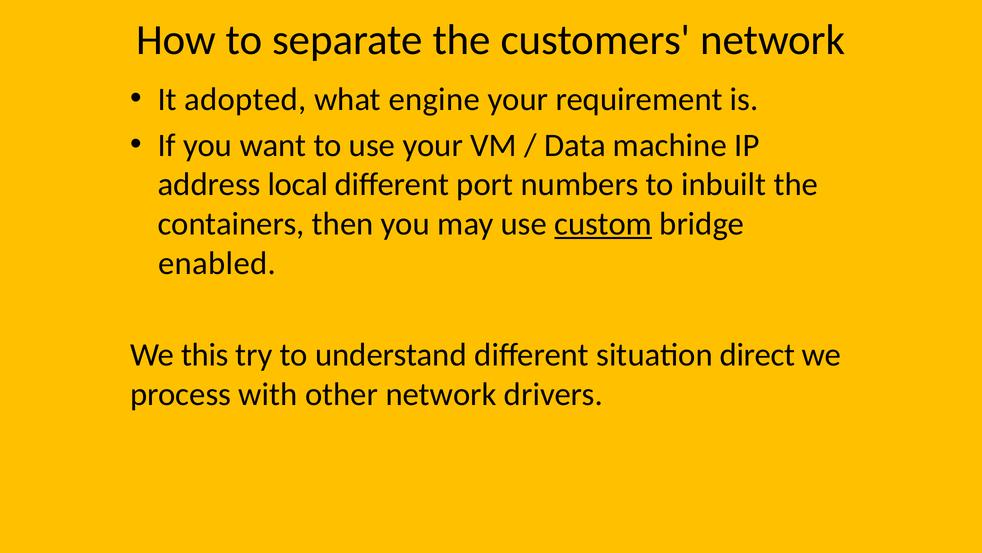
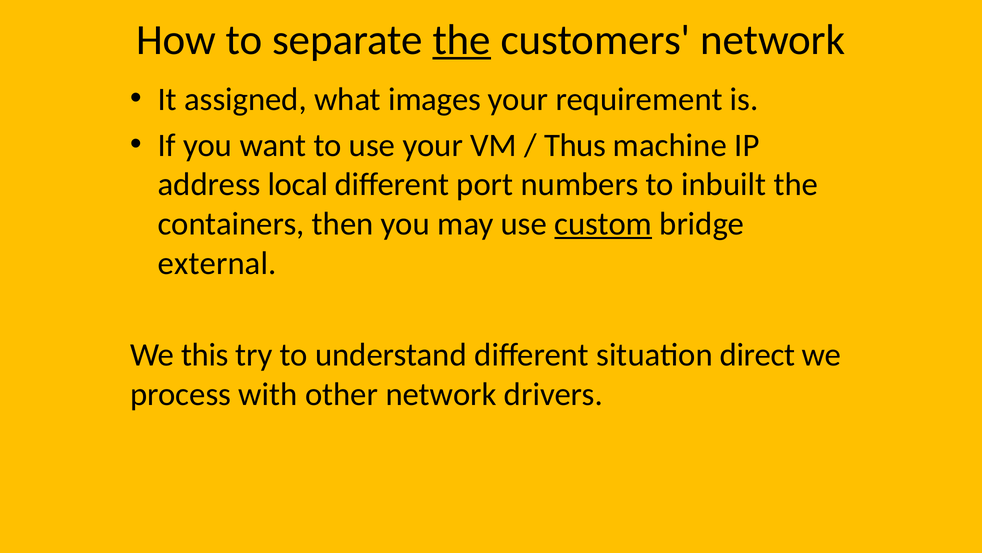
the underline: none -> present (462, 40)
adopted: adopted -> assigned (246, 99)
engine: engine -> images (435, 99)
Data: Data -> Thus (575, 145)
enabled: enabled -> external (217, 263)
